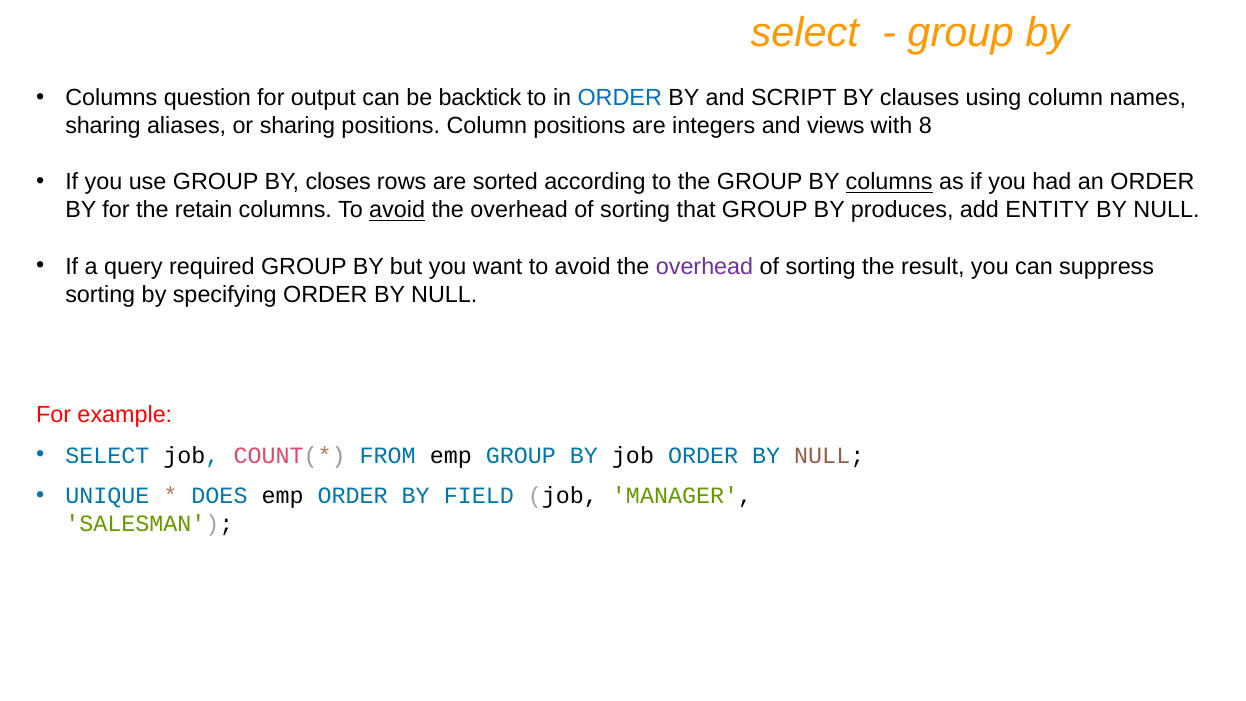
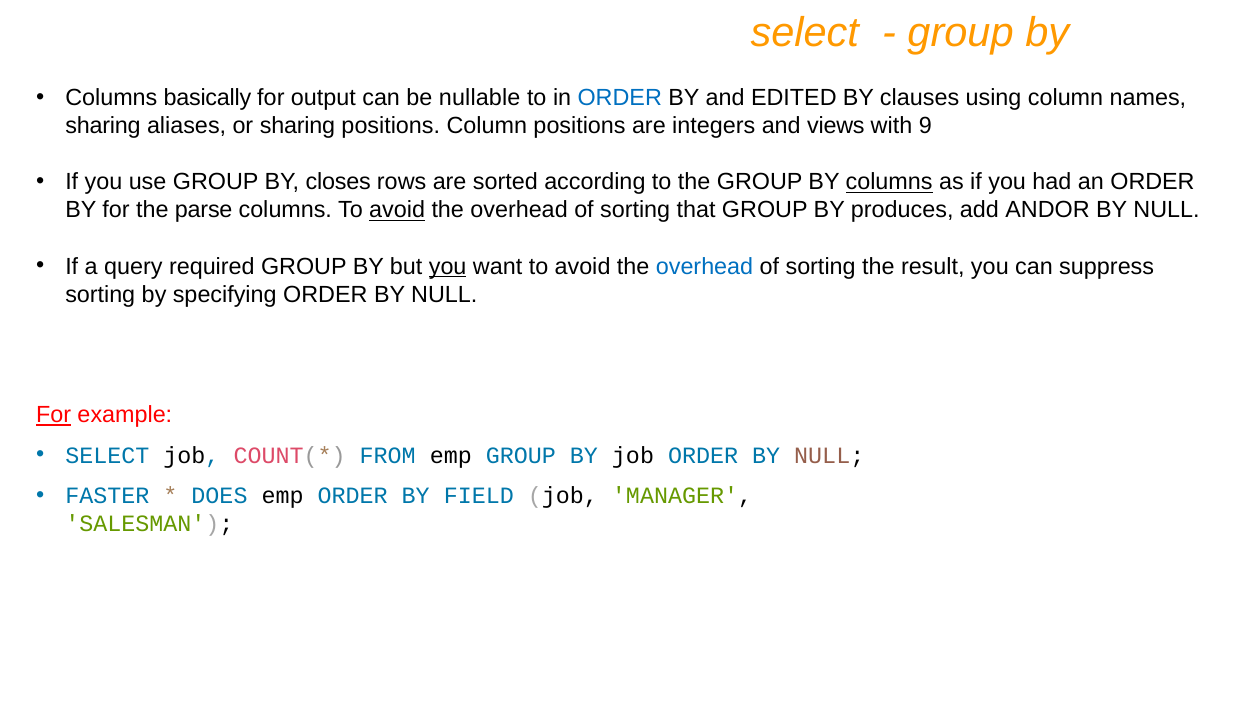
question: question -> basically (207, 98)
backtick: backtick -> nullable (480, 98)
SCRIPT: SCRIPT -> EDITED (794, 98)
8: 8 -> 9 (925, 126)
retain: retain -> parse (204, 210)
ENTITY: ENTITY -> ANDOR (1048, 210)
you underline: none -> present (448, 266)
overhead colour: purple -> blue (705, 266)
For underline: none -> present (54, 415)
UNIQUE: UNIQUE -> FASTER (107, 496)
